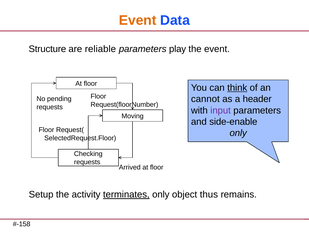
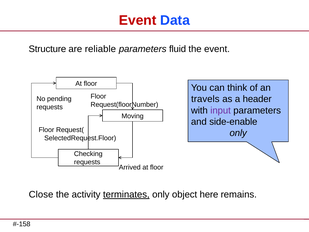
Event colour: orange -> red (138, 20)
play: play -> fluid (178, 49)
think underline: present -> none (237, 88)
cannot: cannot -> travels (205, 99)
Setup: Setup -> Close (41, 194)
thus: thus -> here (209, 194)
